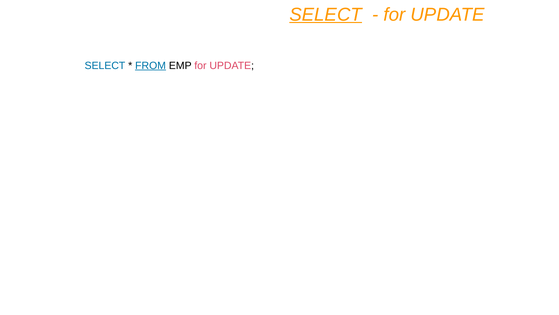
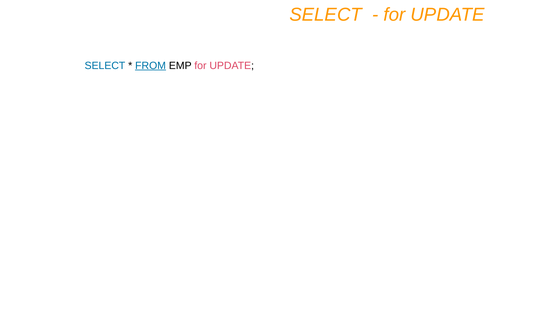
SELECT underline: present -> none (326, 15)
